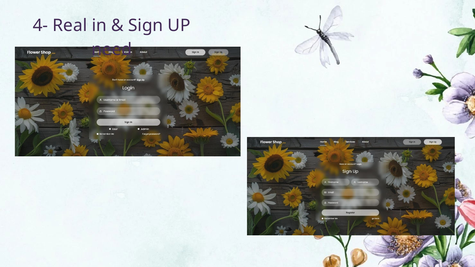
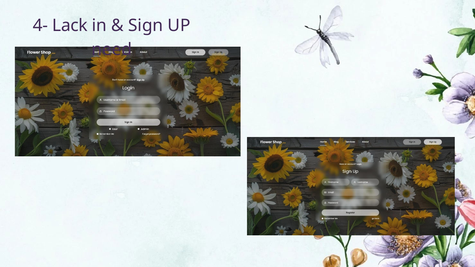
Real: Real -> Lack (70, 25)
